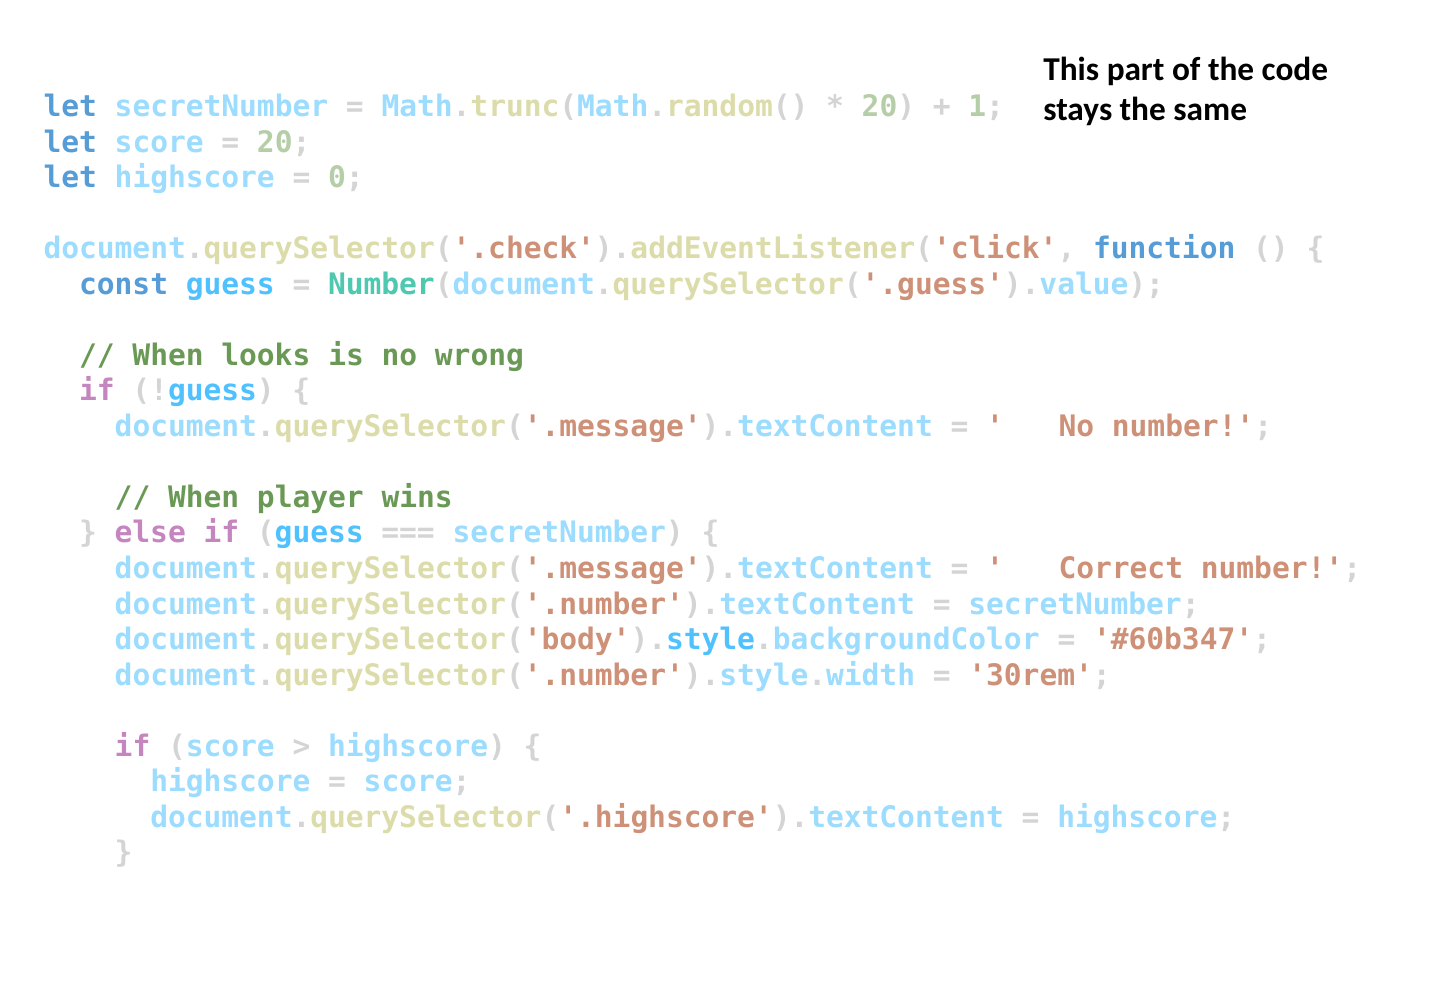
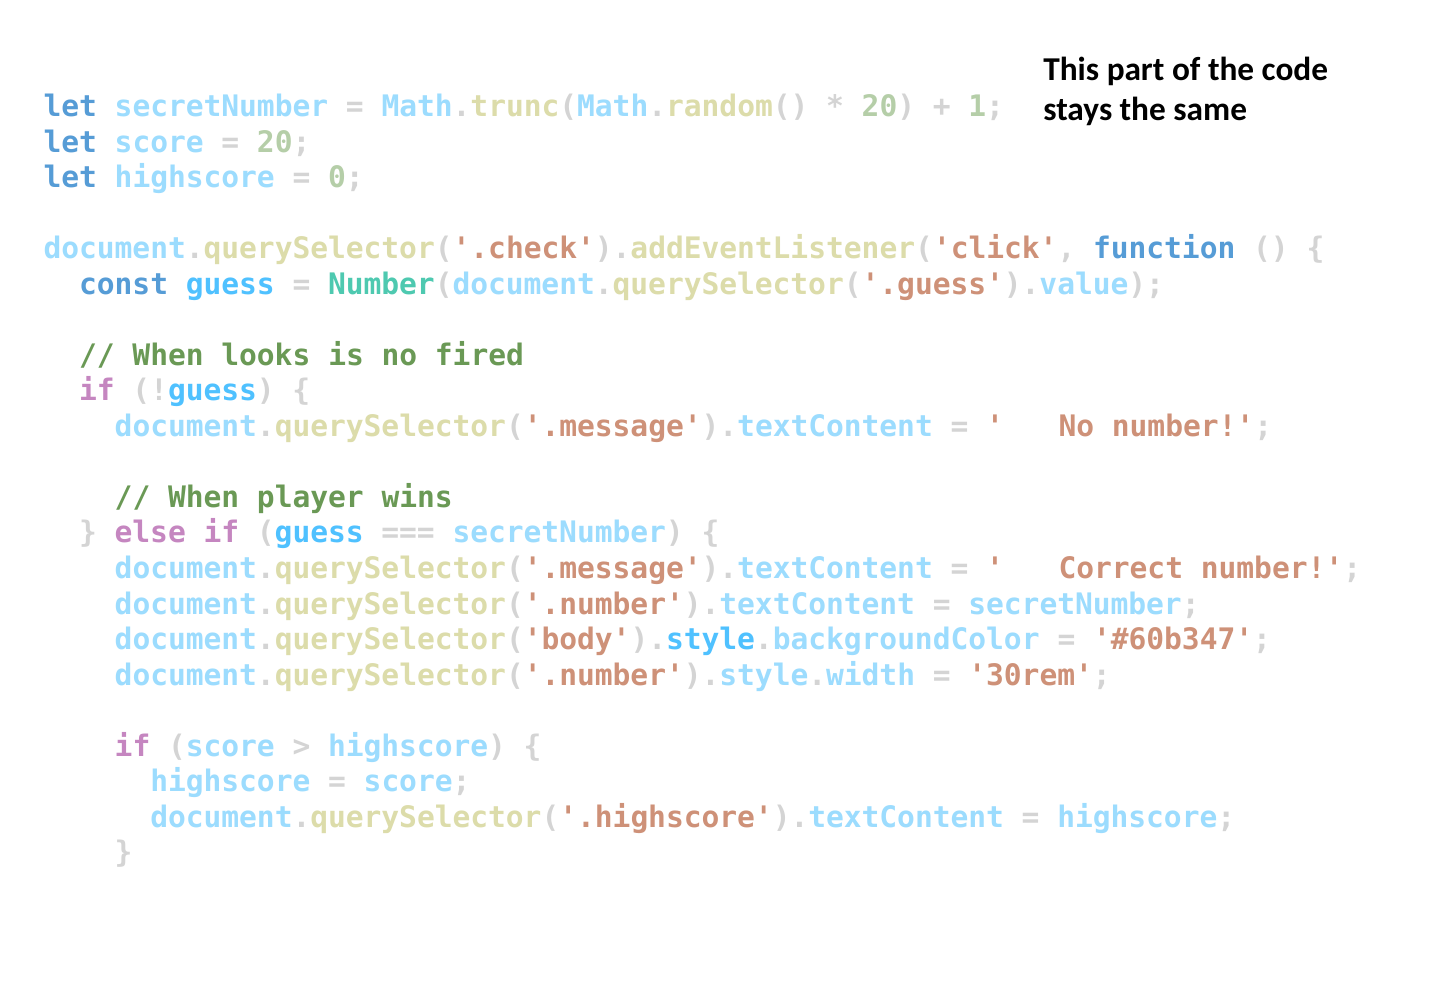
wrong: wrong -> fired (479, 356)
